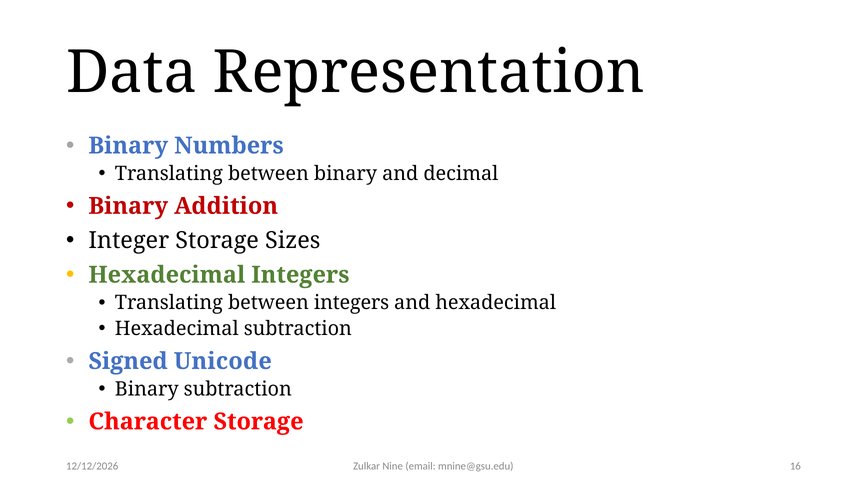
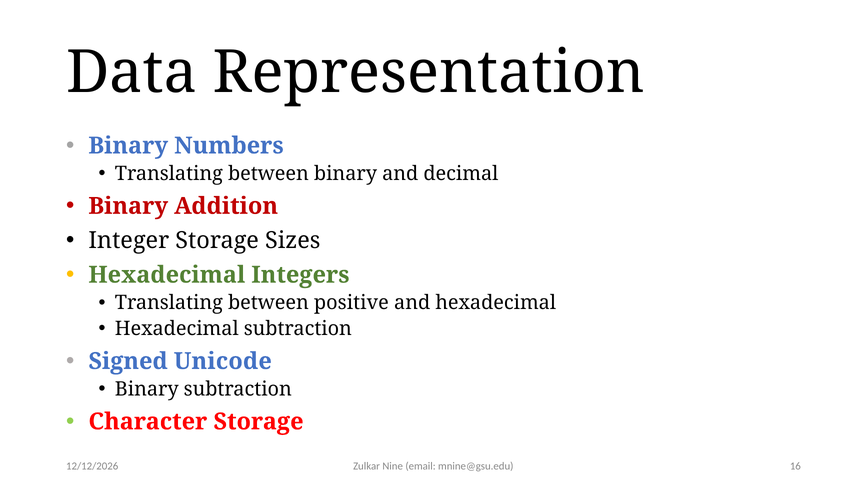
between integers: integers -> positive (351, 303)
